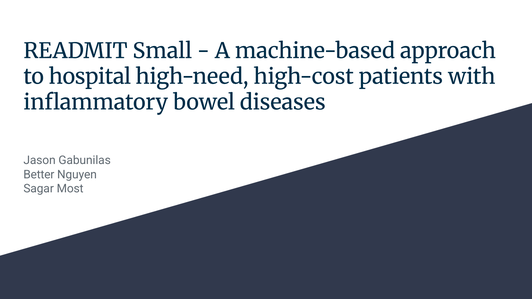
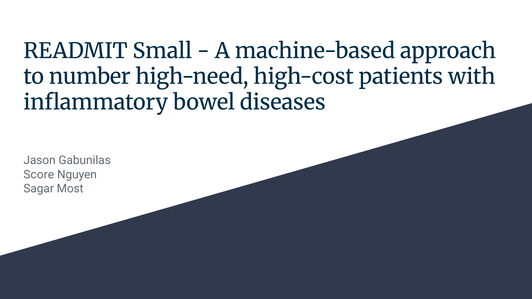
hospital: hospital -> number (90, 77)
Better: Better -> Score (39, 175)
